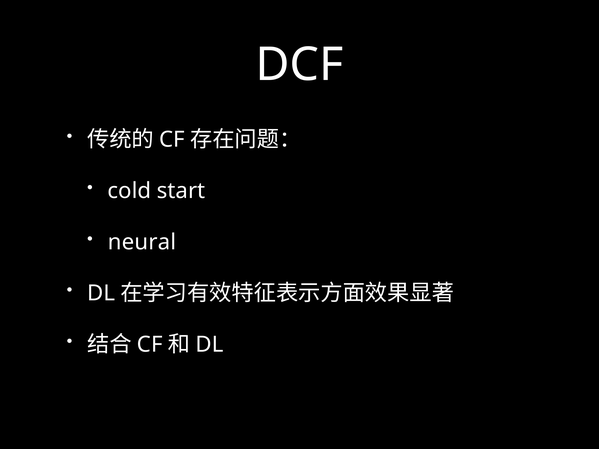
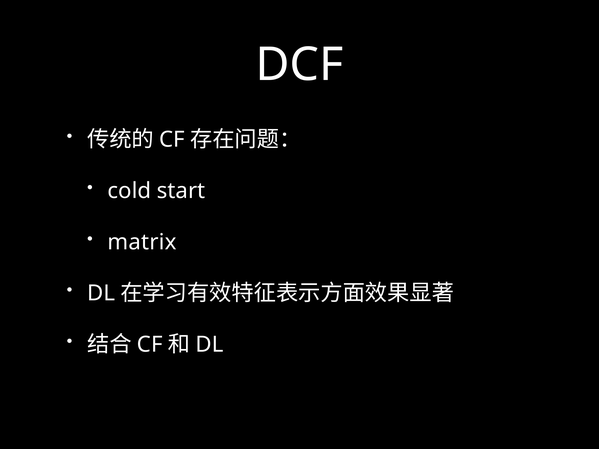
neural: neural -> matrix (142, 242)
